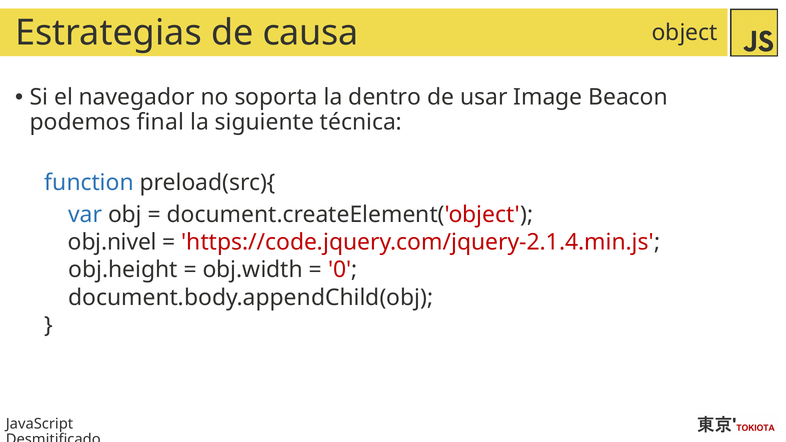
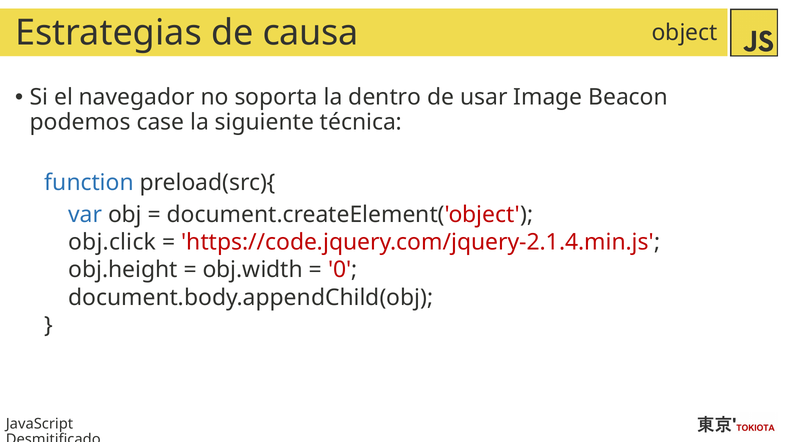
final: final -> case (160, 122)
obj.nivel: obj.nivel -> obj.click (112, 242)
